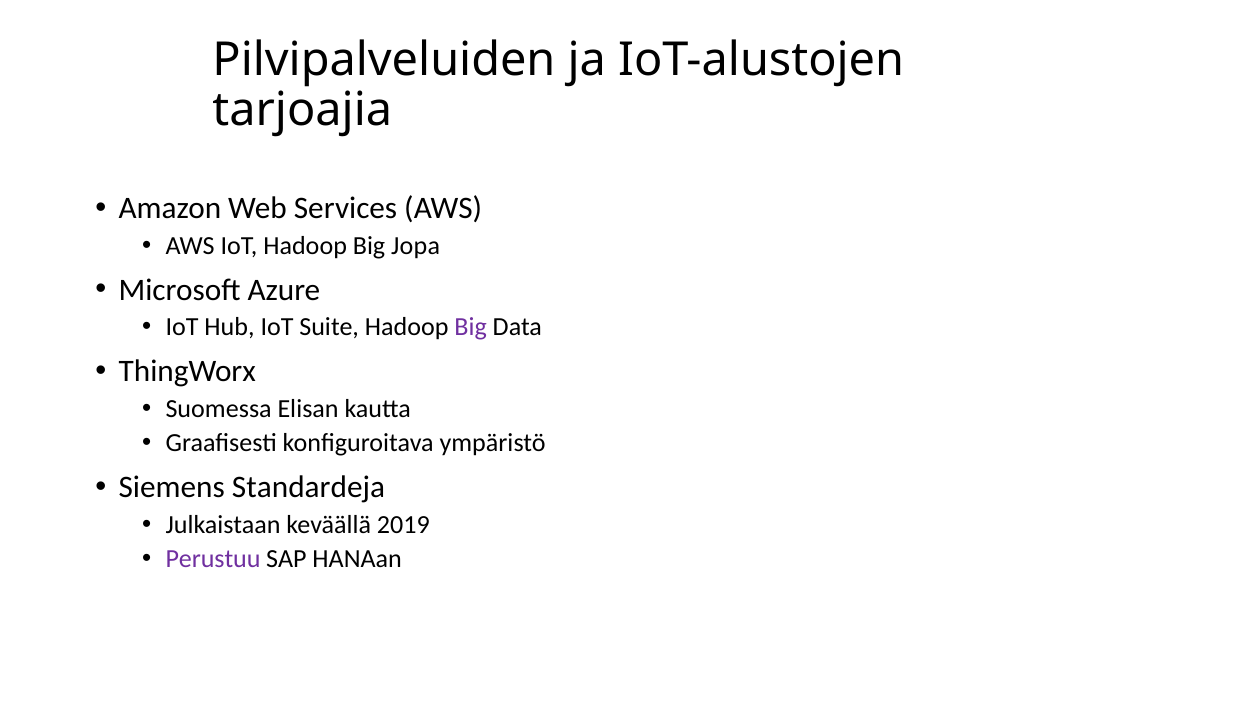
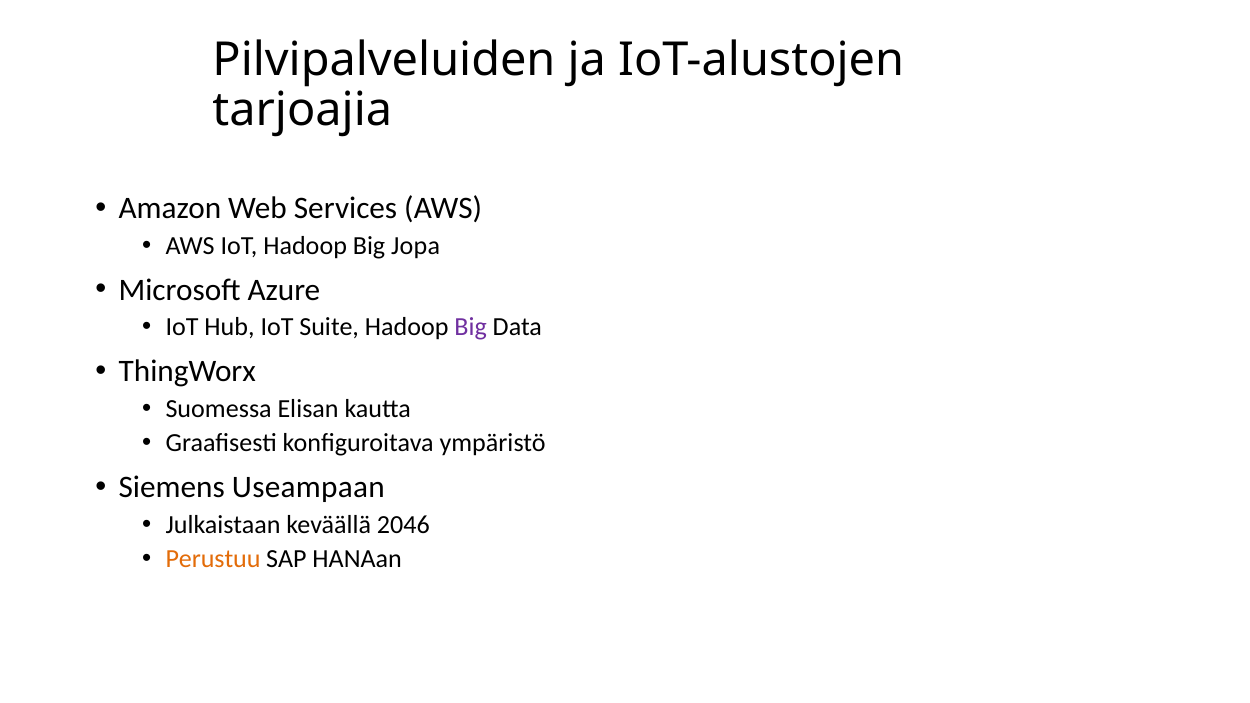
Standardeja: Standardeja -> Useampaan (308, 487)
2019: 2019 -> 2046 (403, 525)
Perustuu colour: purple -> orange (213, 559)
